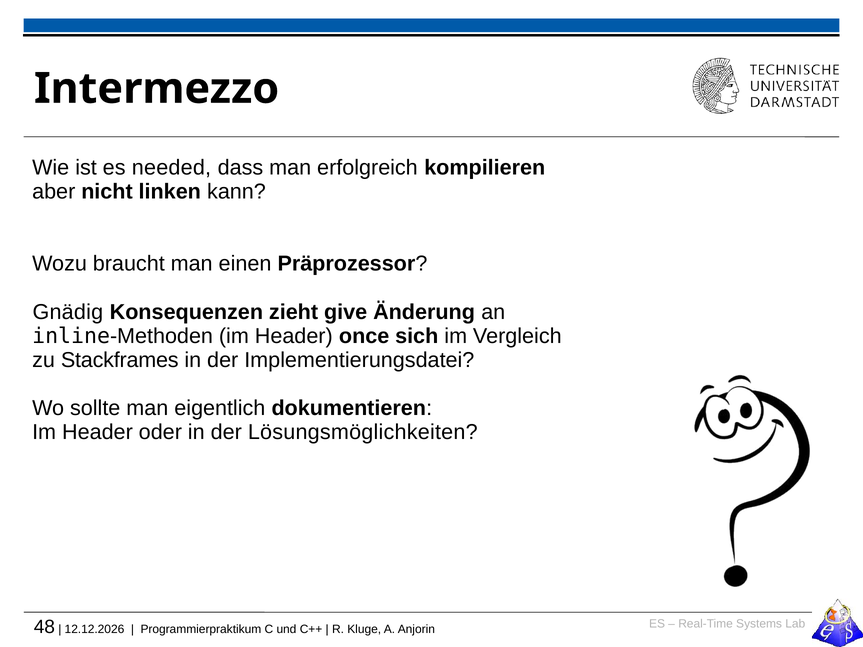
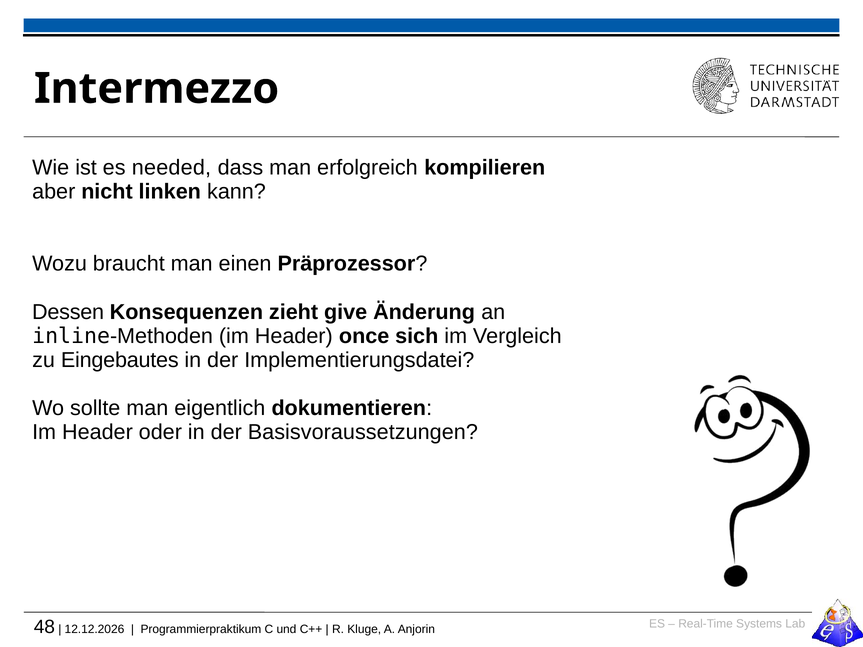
Gnädig: Gnädig -> Dessen (68, 312)
Stackframes: Stackframes -> Eingebautes (120, 360)
Lösungsmöglichkeiten: Lösungsmöglichkeiten -> Basisvoraussetzungen (363, 432)
